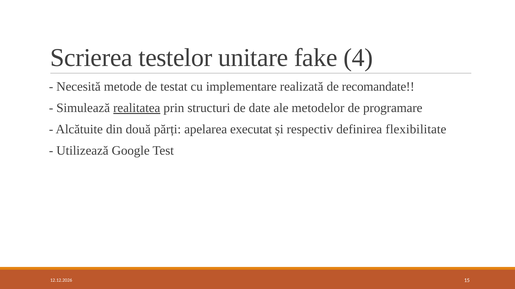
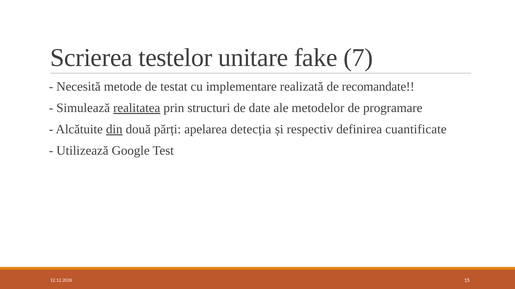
4: 4 -> 7 (358, 58)
din underline: none -> present (114, 130)
executat: executat -> detecția (251, 130)
flexibilitate: flexibilitate -> cuantificate (416, 130)
